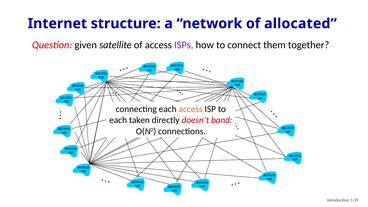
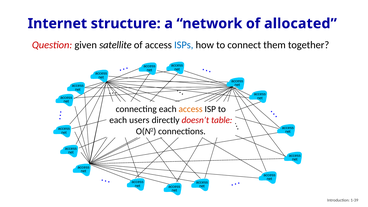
ISPs colour: purple -> blue (184, 45)
taken: taken -> users (139, 120)
band: band -> table (222, 120)
